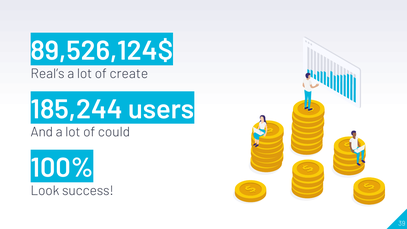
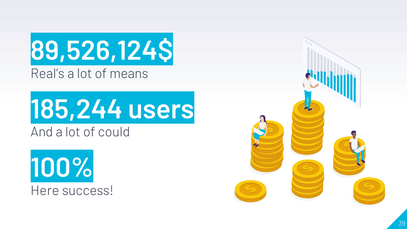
create: create -> means (129, 74)
Look: Look -> Here (45, 191)
